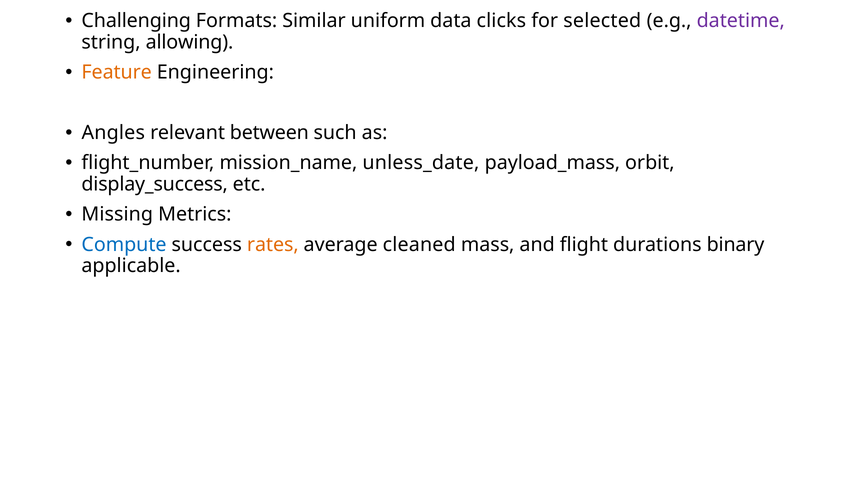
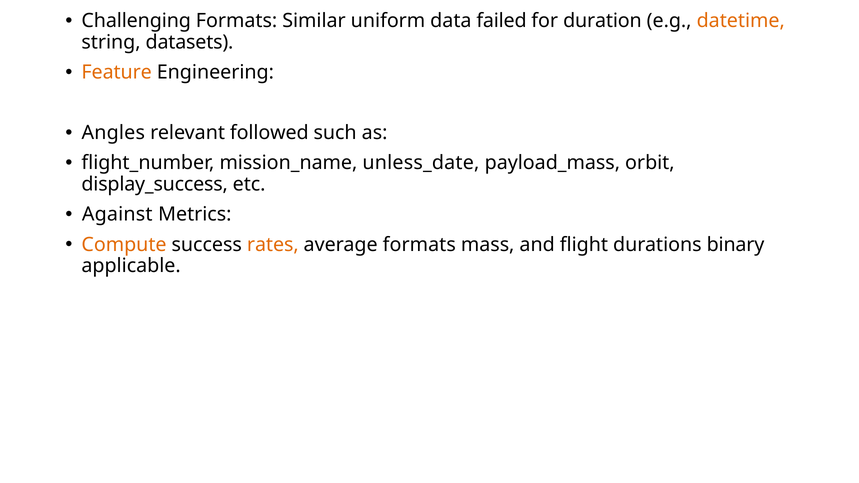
clicks: clicks -> failed (502, 21)
selected: selected -> duration (602, 21)
datetime colour: purple -> orange (741, 21)
allowing: allowing -> datasets (189, 42)
between: between -> followed (269, 133)
Missing: Missing -> Against (117, 215)
Compute colour: blue -> orange (124, 245)
average cleaned: cleaned -> formats (419, 245)
